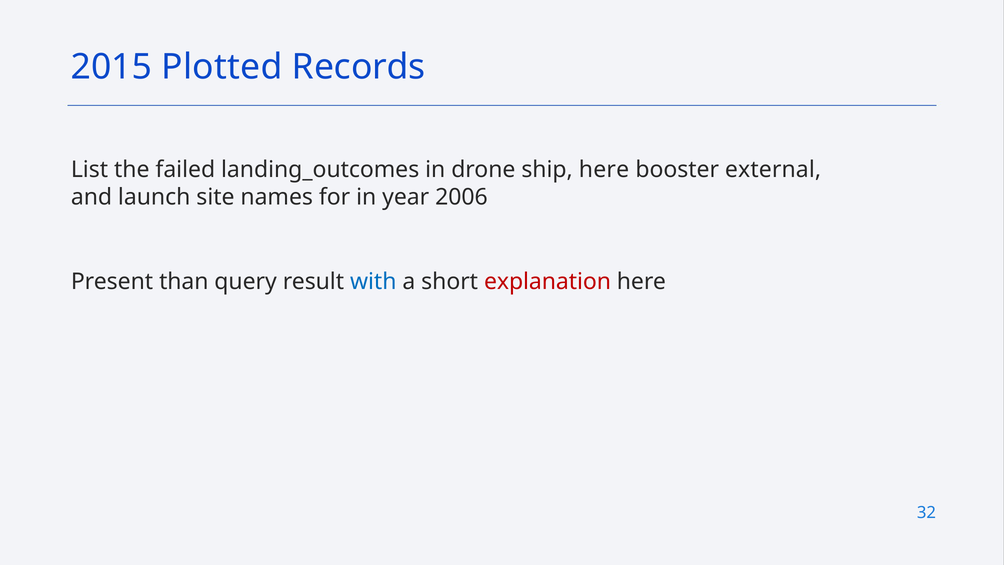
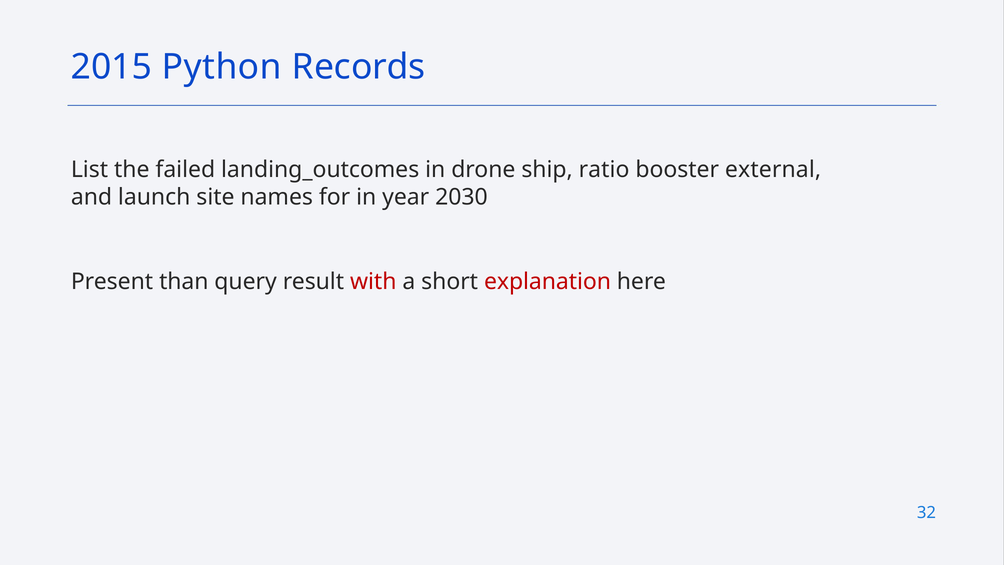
Plotted: Plotted -> Python (222, 67)
ship here: here -> ratio (604, 169)
2006: 2006 -> 2030 (461, 197)
with colour: blue -> red (373, 281)
